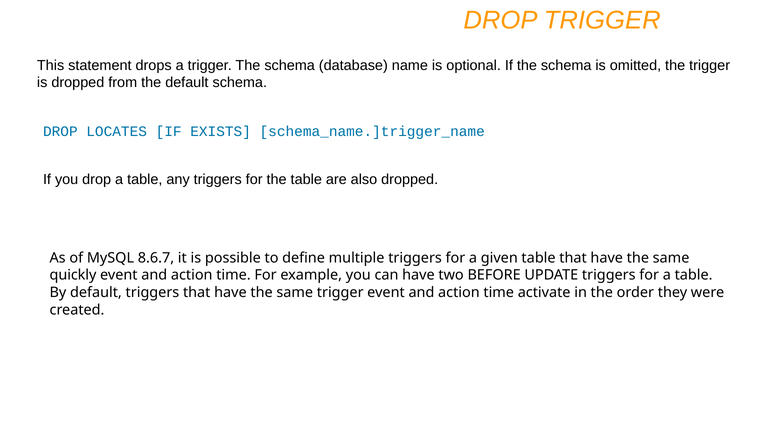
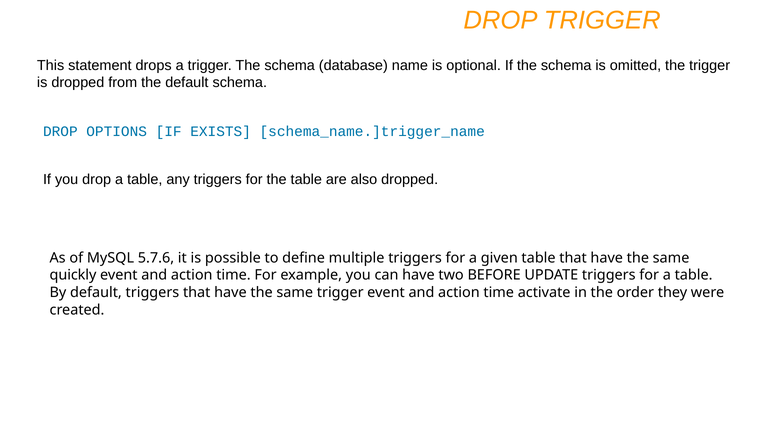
LOCATES: LOCATES -> OPTIONS (117, 131)
8.6.7: 8.6.7 -> 5.7.6 (156, 258)
